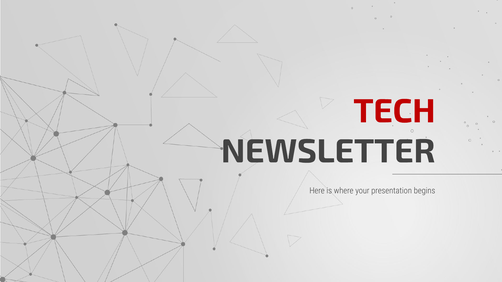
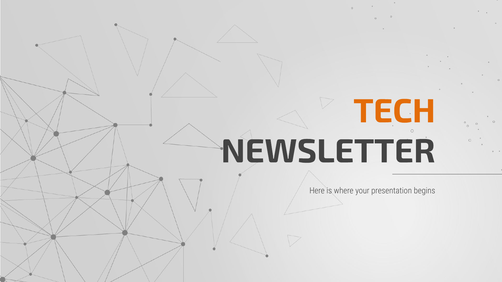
TECH colour: red -> orange (394, 111)
